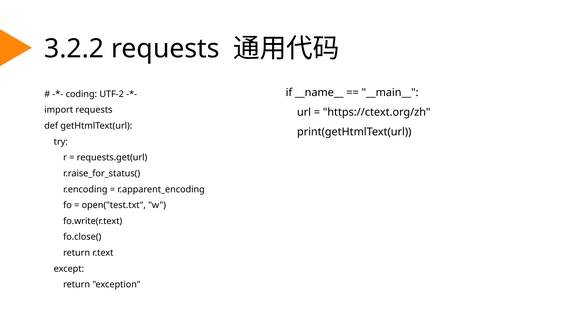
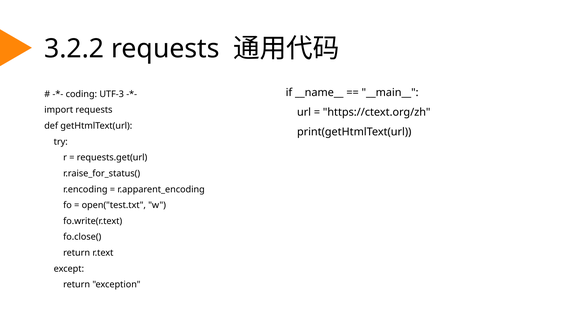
UTF-2: UTF-2 -> UTF-3 (112, 94)
